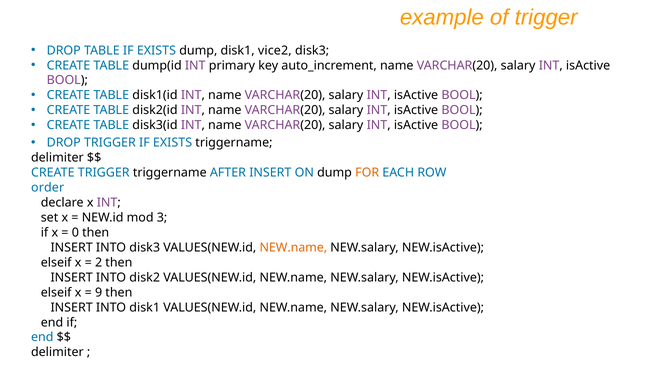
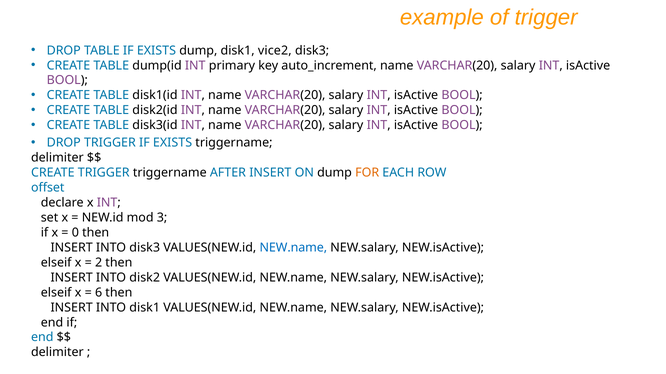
order: order -> offset (48, 188)
NEW.name colour: orange -> blue (293, 248)
9: 9 -> 6 (99, 293)
